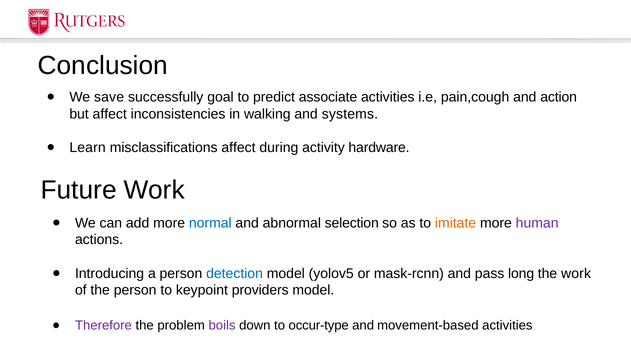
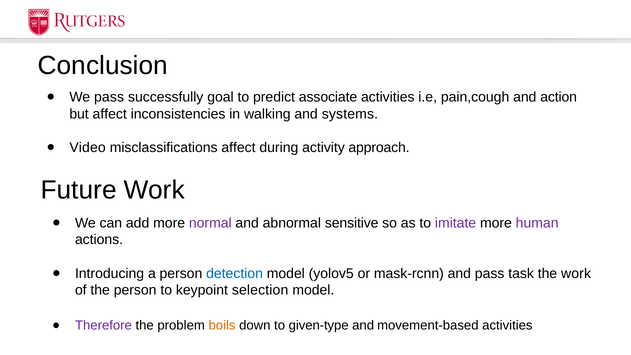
We save: save -> pass (109, 97)
Learn: Learn -> Video (88, 148)
hardware: hardware -> approach (379, 148)
normal colour: blue -> purple (210, 223)
selection: selection -> sensitive (352, 223)
imitate colour: orange -> purple (456, 223)
long: long -> task (521, 273)
providers: providers -> selection (260, 290)
boils colour: purple -> orange (222, 326)
occur-type: occur-type -> given-type (319, 326)
